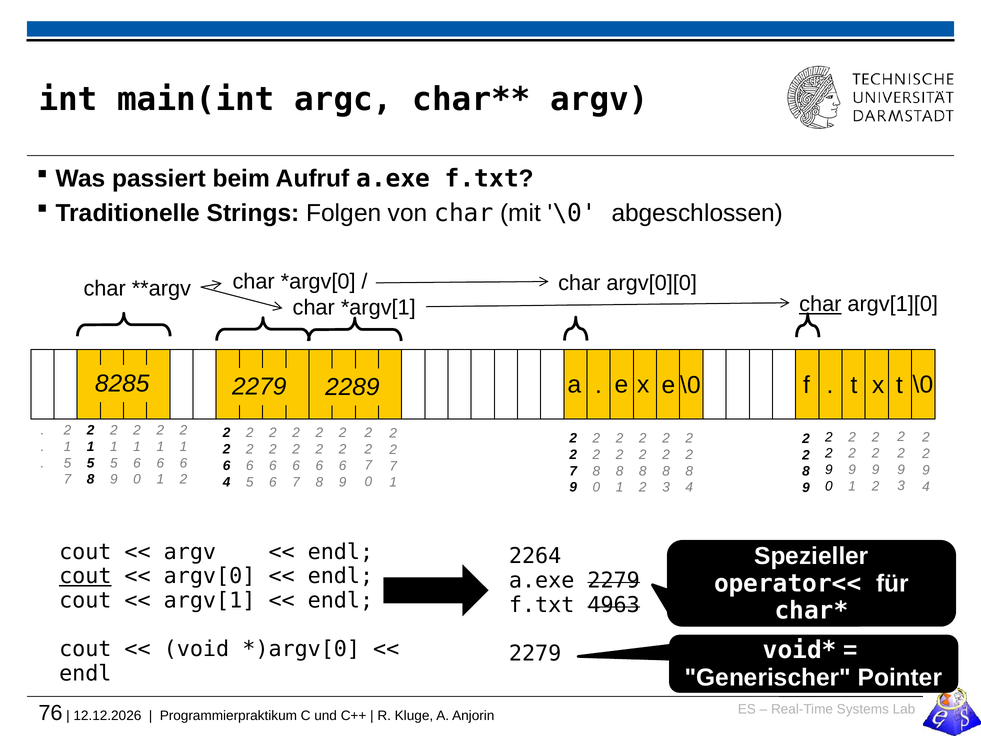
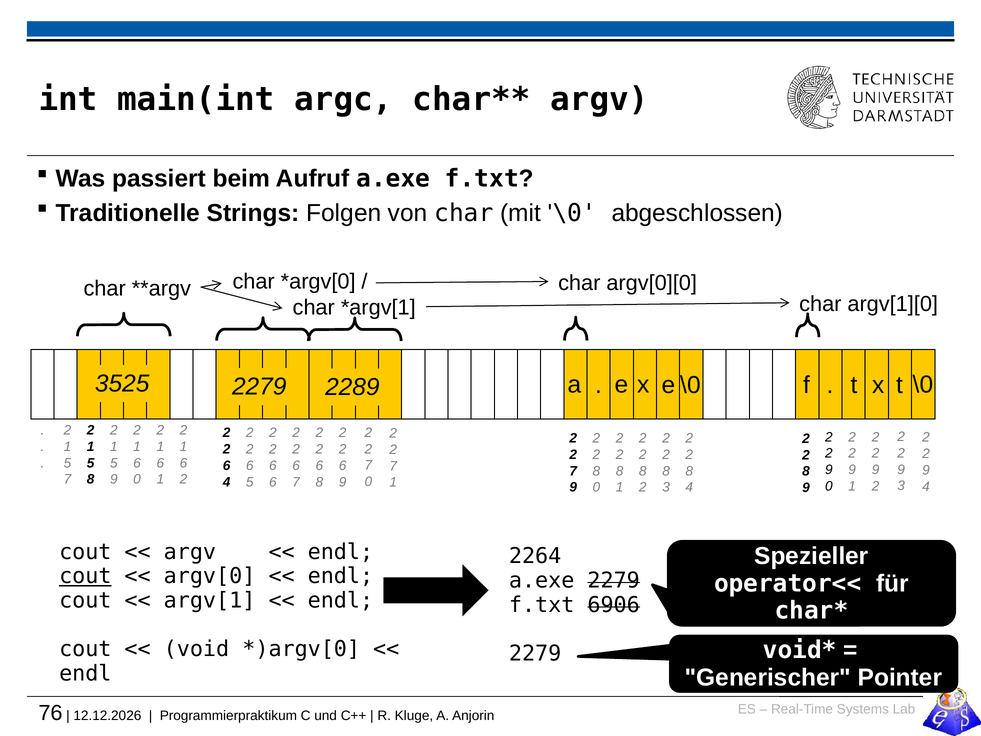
char underline: present -> none (820, 304)
8285: 8285 -> 3525 (122, 384)
4963: 4963 -> 6906 (614, 605)
